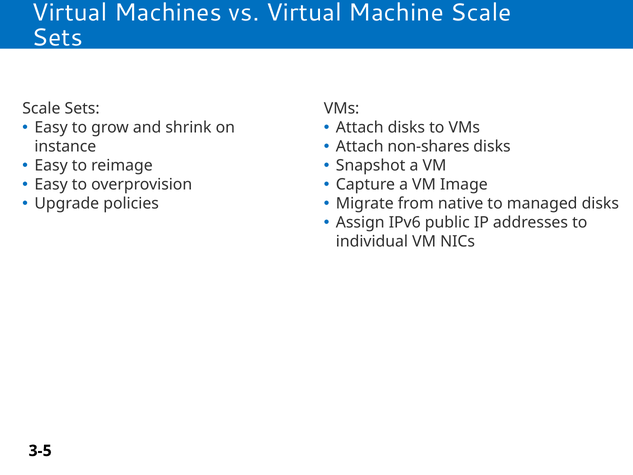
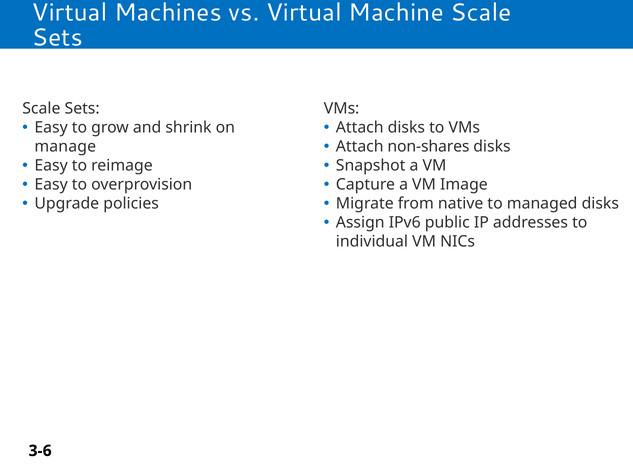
instance: instance -> manage (65, 147)
3-5: 3-5 -> 3-6 (40, 451)
